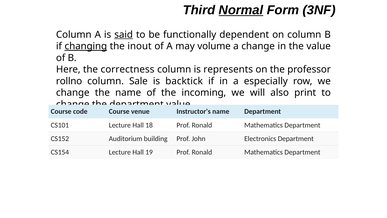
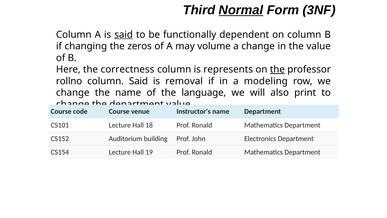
changing underline: present -> none (86, 46)
inout: inout -> zeros (140, 46)
the underline: none -> present (277, 69)
column Sale: Sale -> Said (138, 81)
backtick: backtick -> removal (184, 81)
especially: especially -> modeling (266, 81)
incoming: incoming -> language (204, 93)
